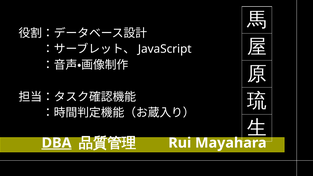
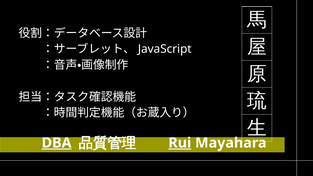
Rui underline: none -> present (180, 143)
